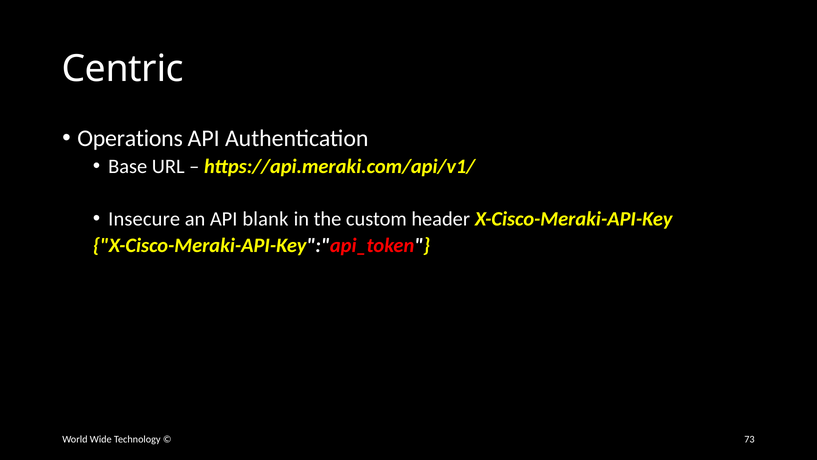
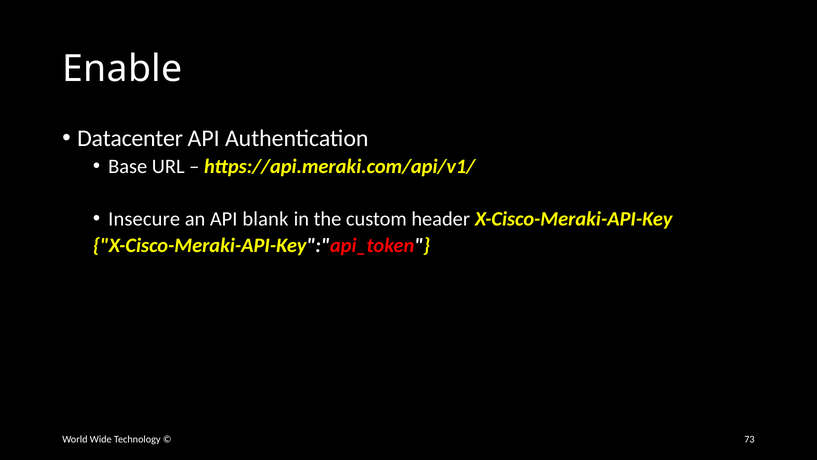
Centric: Centric -> Enable (122, 69)
Operations: Operations -> Datacenter (130, 138)
